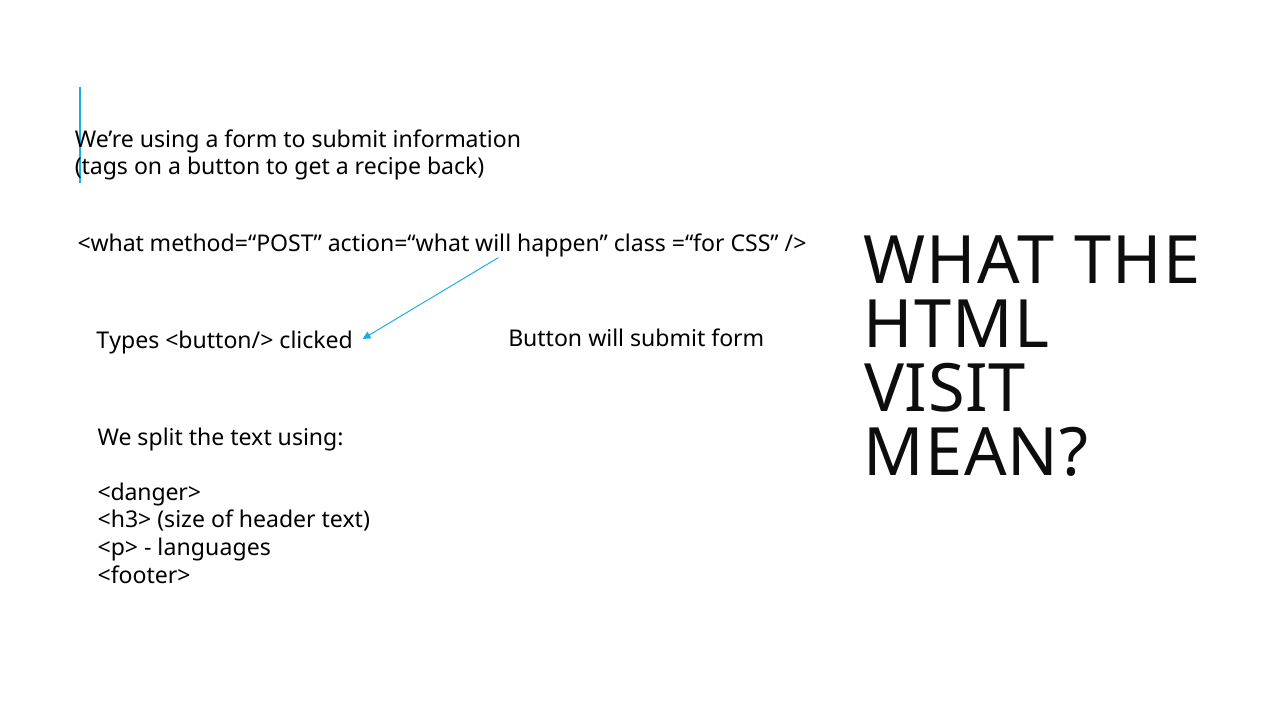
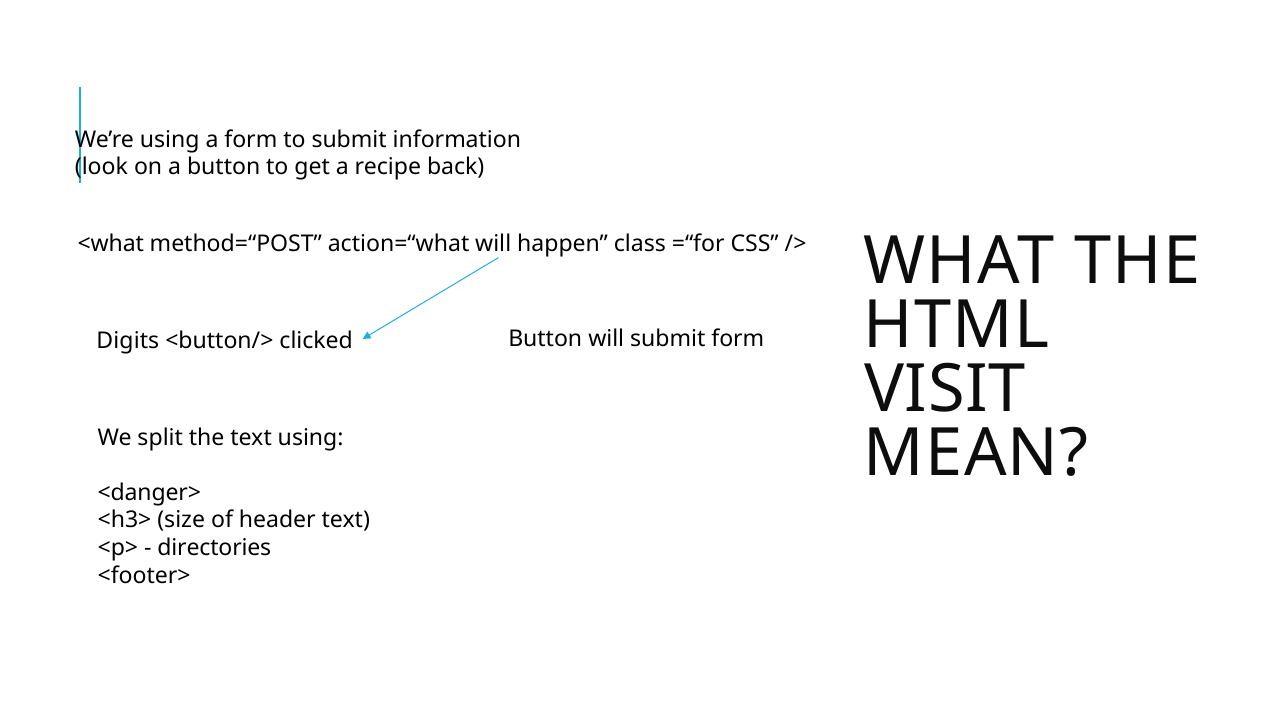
tags: tags -> look (101, 167)
Types: Types -> Digits (128, 341)
languages: languages -> directories (214, 548)
